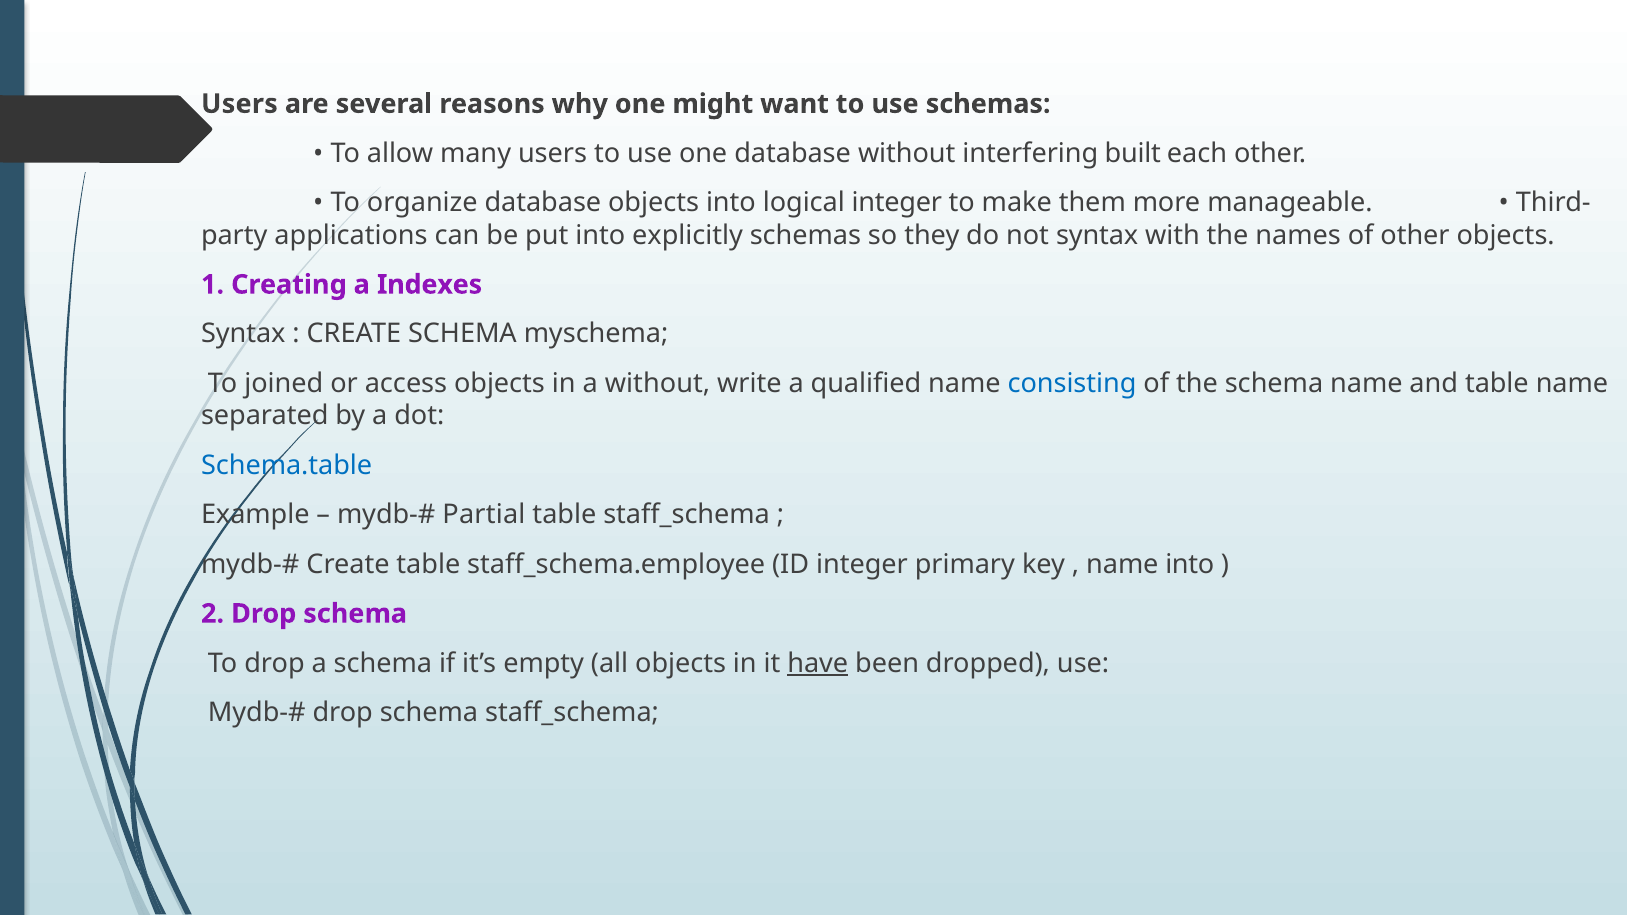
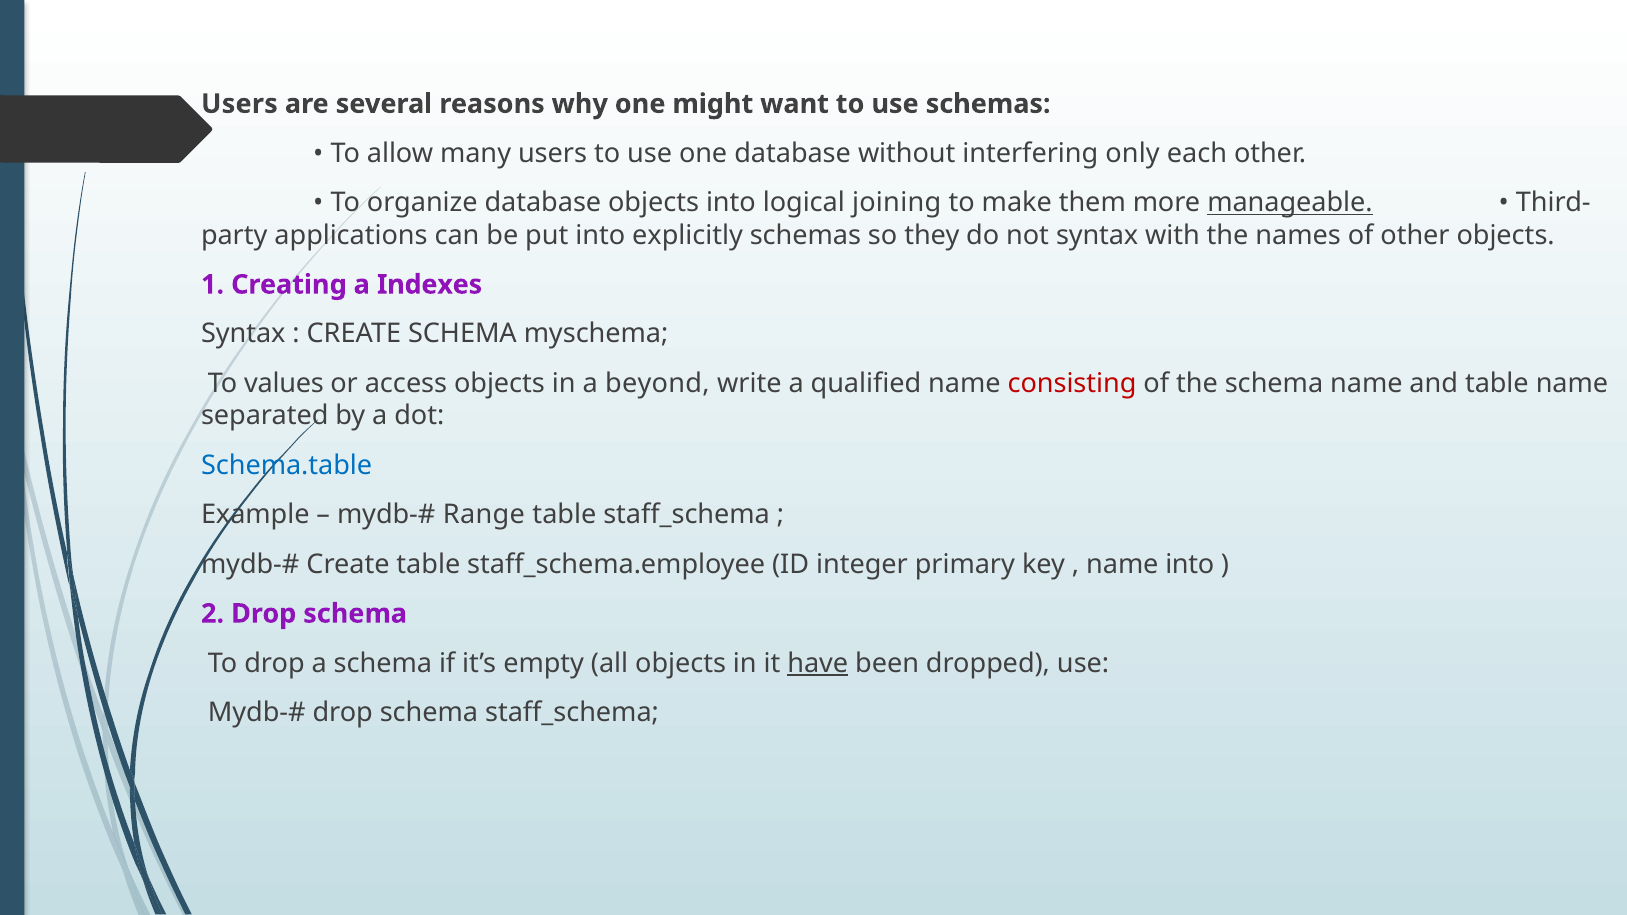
built: built -> only (1133, 153)
logical integer: integer -> joining (897, 203)
manageable underline: none -> present (1290, 203)
joined: joined -> values (284, 384)
a without: without -> beyond (657, 384)
consisting colour: blue -> red (1072, 384)
Partial: Partial -> Range (484, 515)
